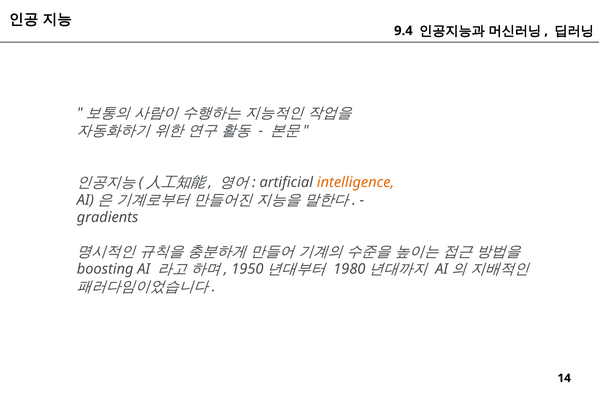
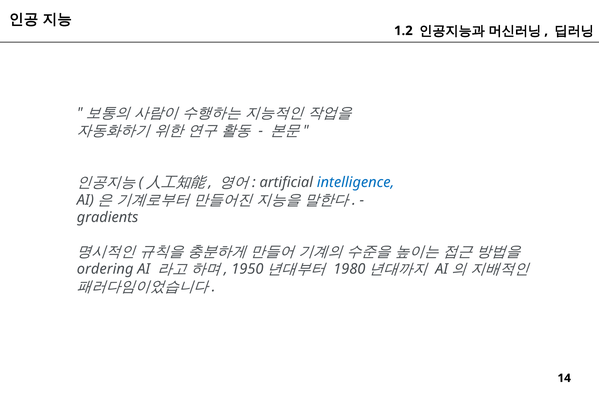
9.4: 9.4 -> 1.2 (403, 31)
intelligence colour: orange -> blue (356, 182)
boosting: boosting -> ordering (105, 269)
